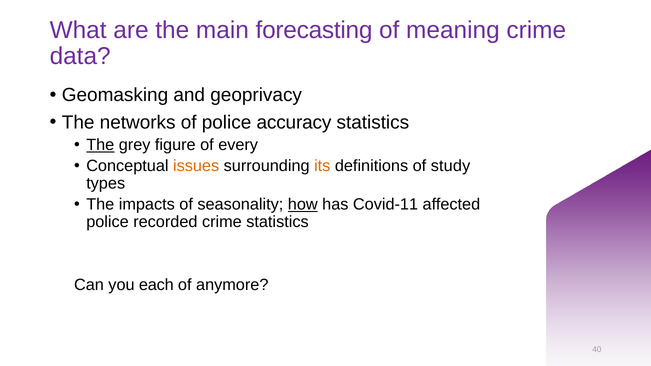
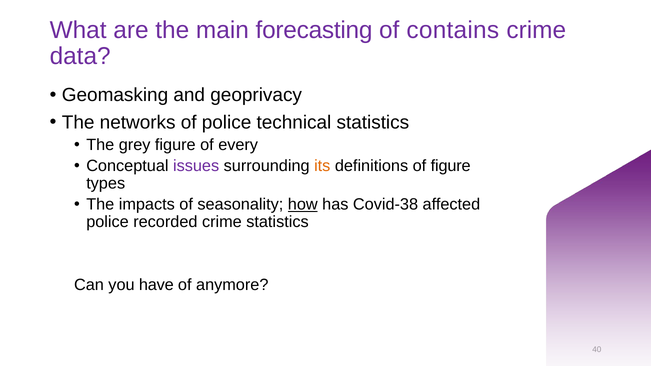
meaning: meaning -> contains (453, 30)
accuracy: accuracy -> technical (294, 123)
The underline: present -> none (100, 145)
issues colour: orange -> purple (196, 166)
of study: study -> figure (451, 166)
Covid-11: Covid-11 -> Covid-38 (386, 204)
each: each -> have (156, 285)
